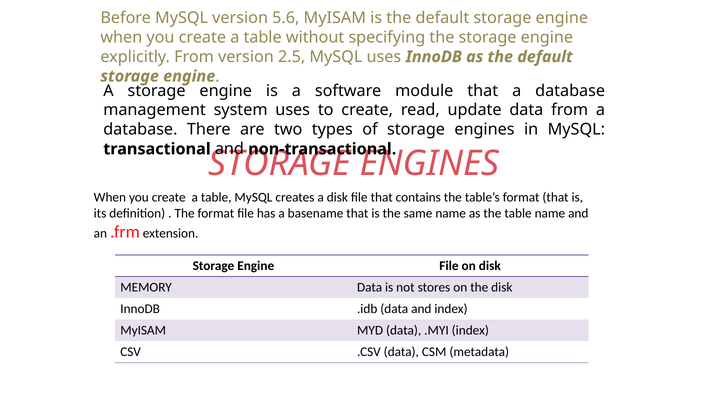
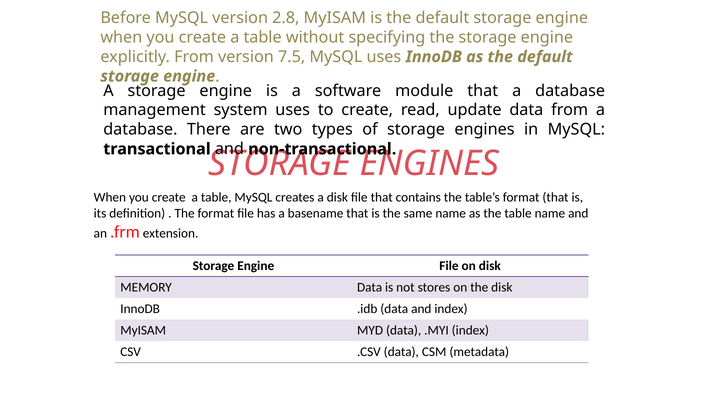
5.6: 5.6 -> 2.8 (286, 18)
2.5: 2.5 -> 7.5 (292, 57)
